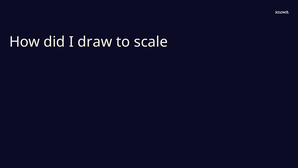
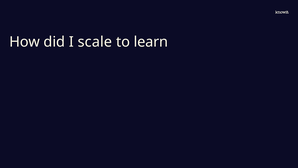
draw: draw -> scale (95, 42)
scale: scale -> learn (151, 42)
